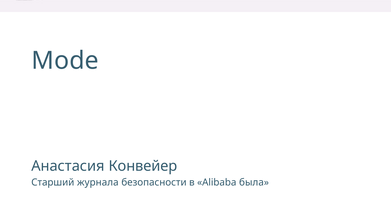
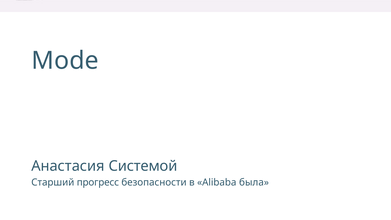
Конвейер: Конвейер -> Системой (143, 166)
журнала: журнала -> прогресс (98, 182)
